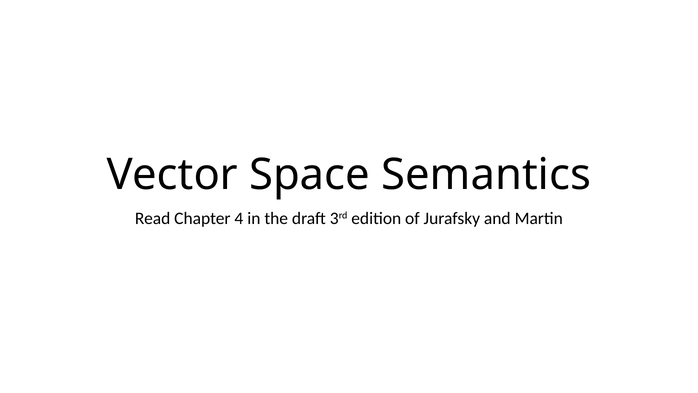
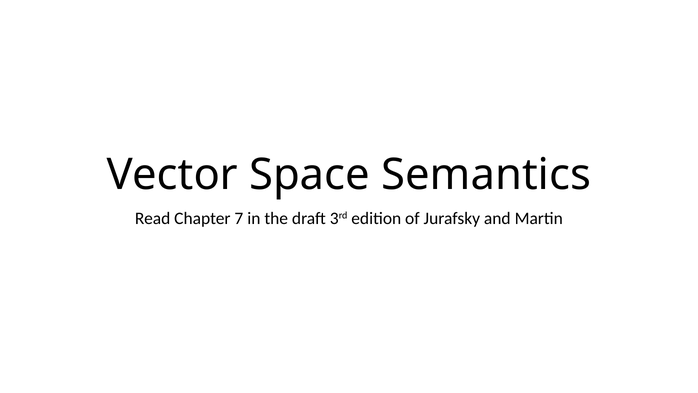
4: 4 -> 7 (239, 218)
